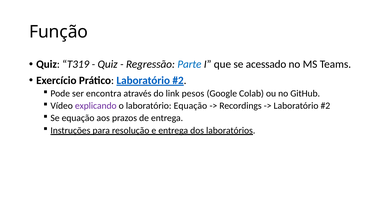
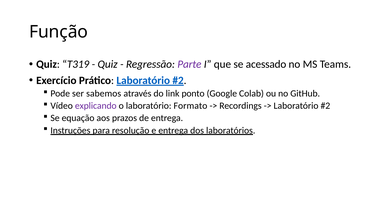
Parte colour: blue -> purple (189, 64)
encontra: encontra -> sabemos (104, 94)
pesos: pesos -> ponto (193, 94)
laboratório Equação: Equação -> Formato (190, 106)
